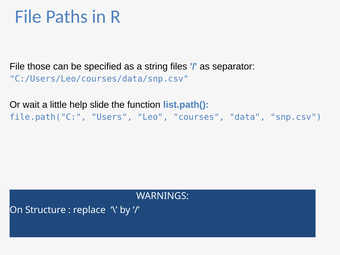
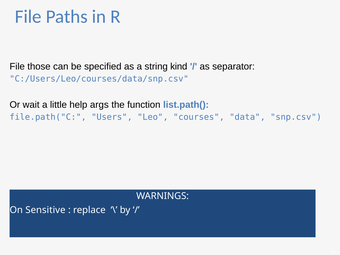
files: files -> kind (179, 66)
slide: slide -> args (99, 105)
Structure: Structure -> Sensitive (45, 210)
